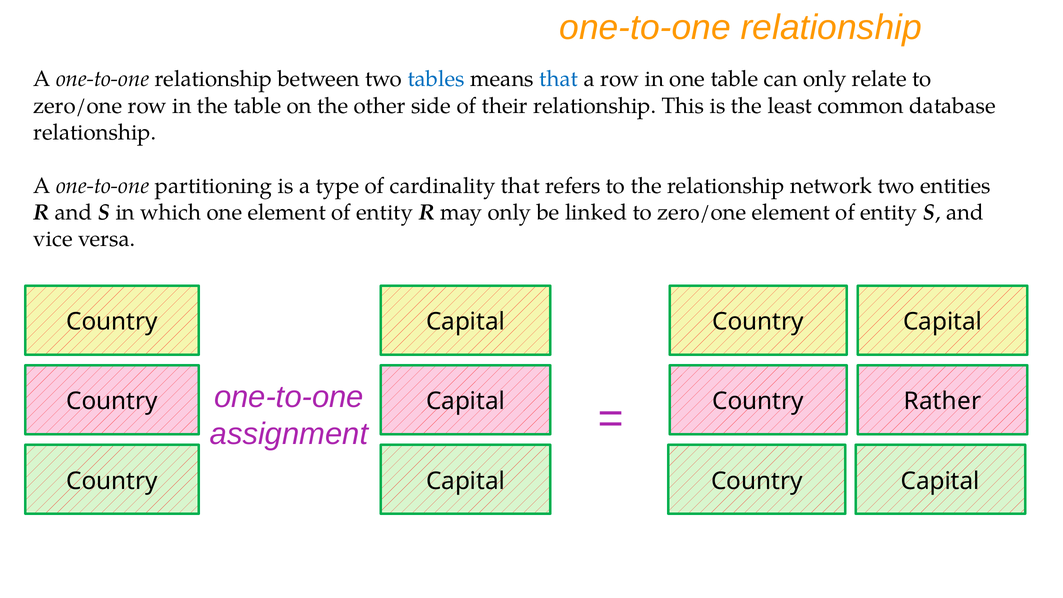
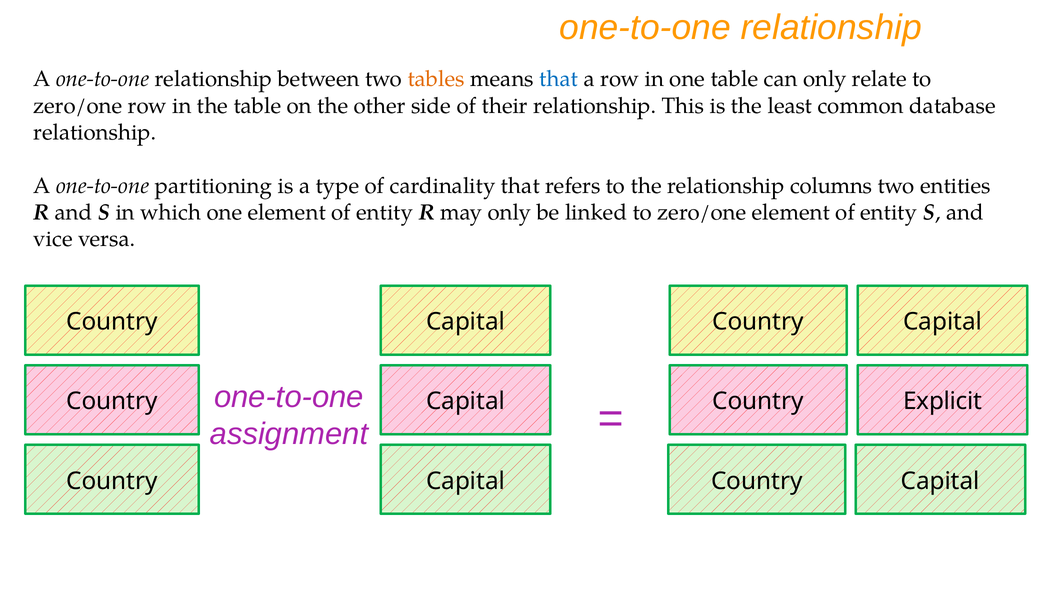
tables colour: blue -> orange (436, 79)
network: network -> columns (831, 186)
Rather: Rather -> Explicit (943, 401)
